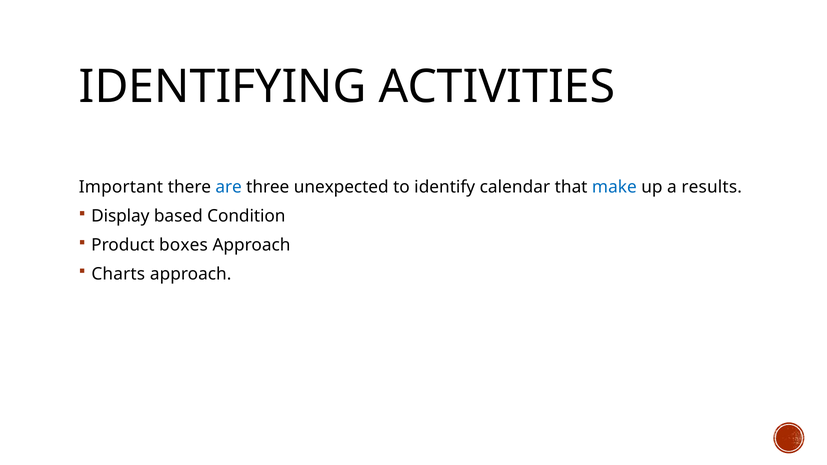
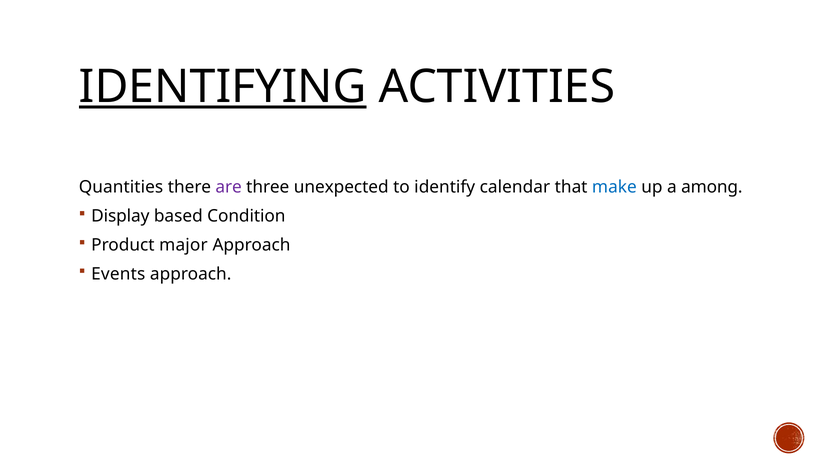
IDENTIFYING underline: none -> present (223, 87)
Important: Important -> Quantities (121, 187)
are colour: blue -> purple (229, 187)
results: results -> among (712, 187)
boxes: boxes -> major (183, 245)
Charts: Charts -> Events (118, 274)
